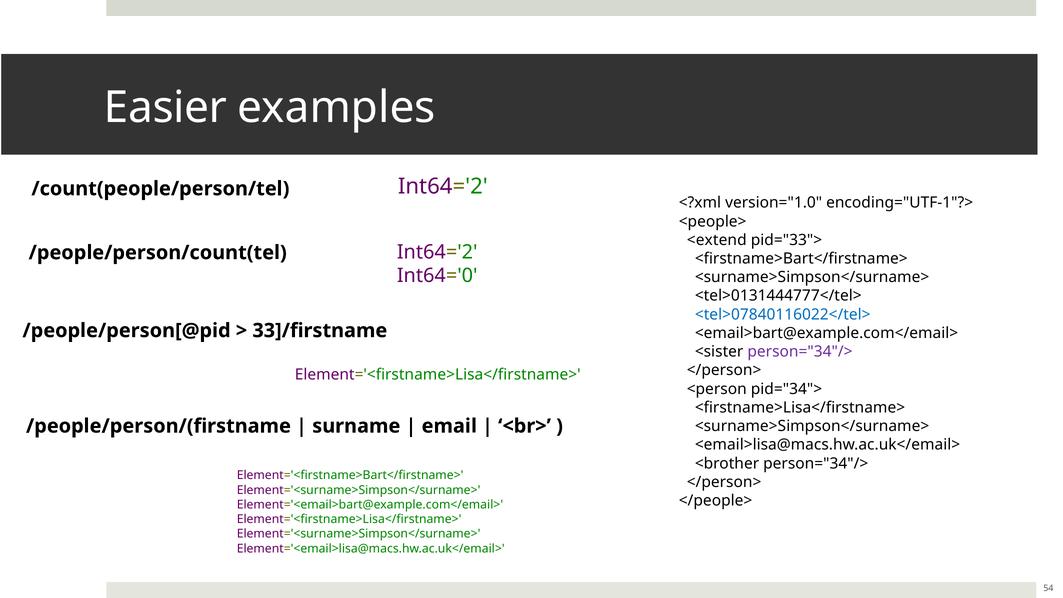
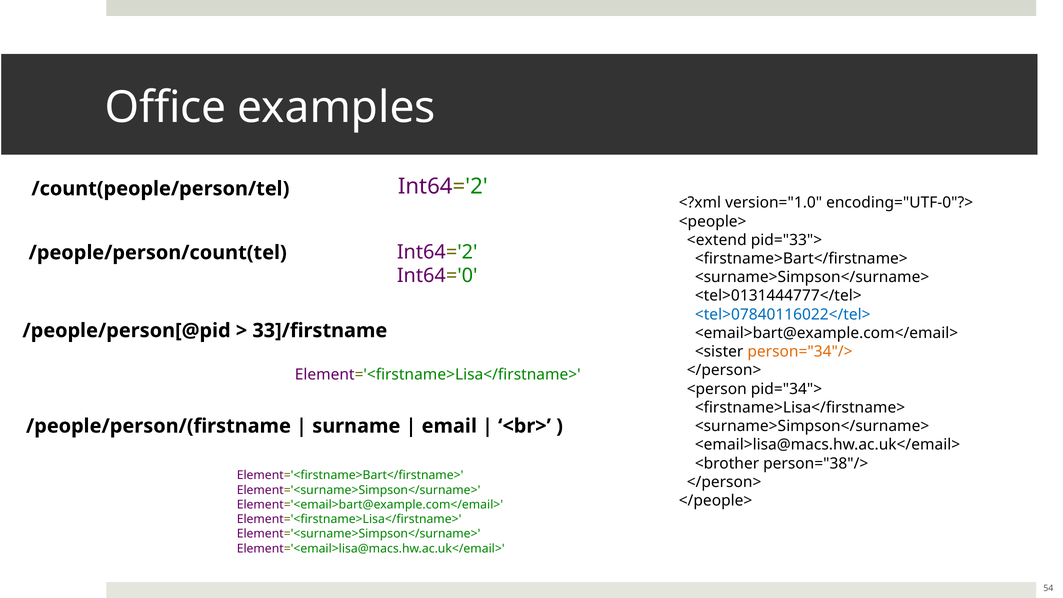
Easier: Easier -> Office (165, 107)
encoding="UTF-1"?>: encoding="UTF-1"?> -> encoding="UTF-0"?> (900, 203)
person="34"/> colour: purple -> orange (800, 352)
<brother person="34"/>: person="34"/> -> person="38"/> (816, 463)
